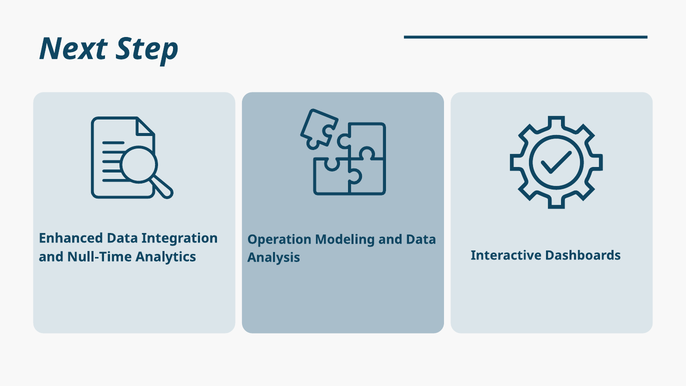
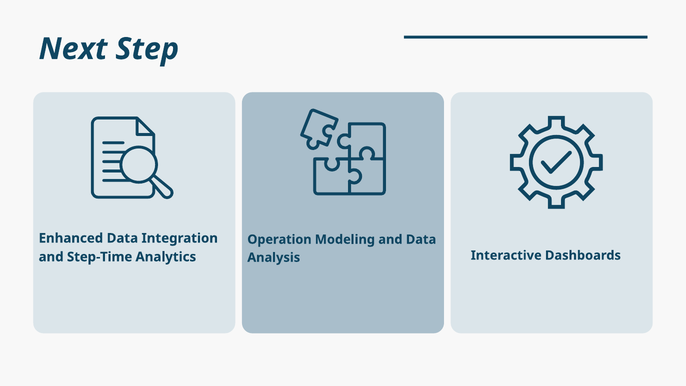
Null-Time: Null-Time -> Step-Time (100, 257)
